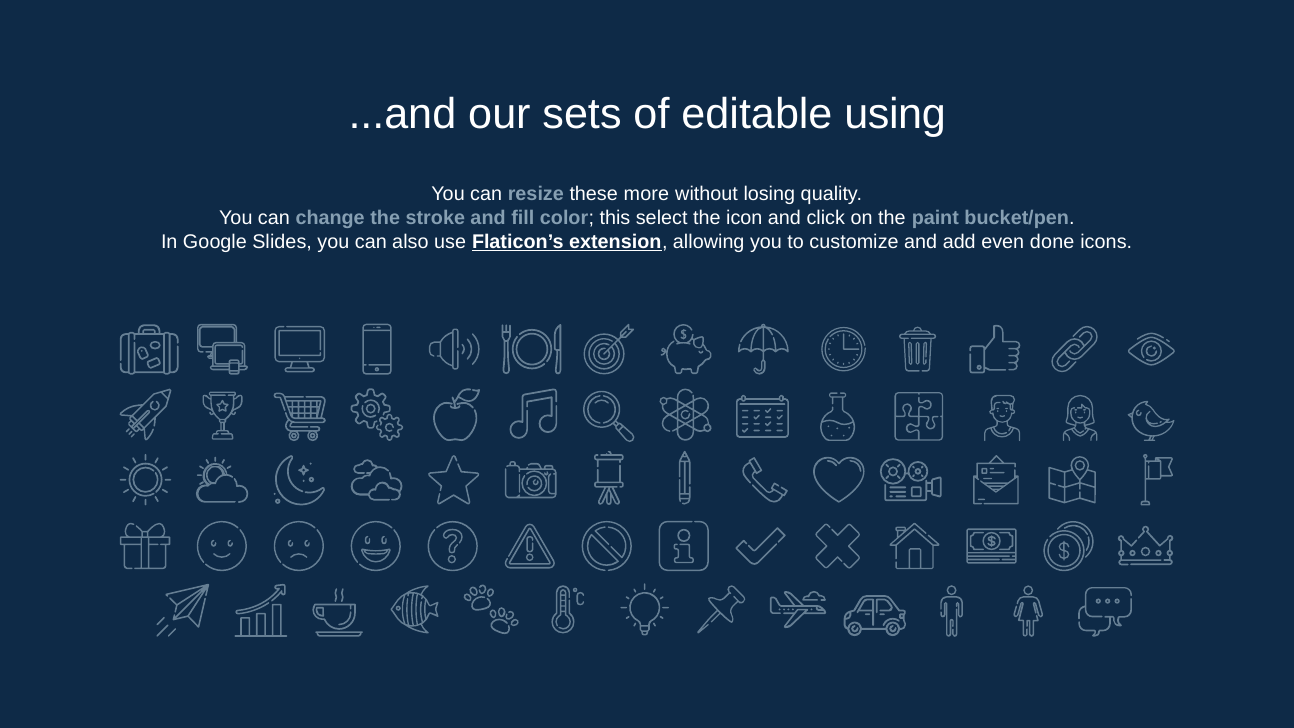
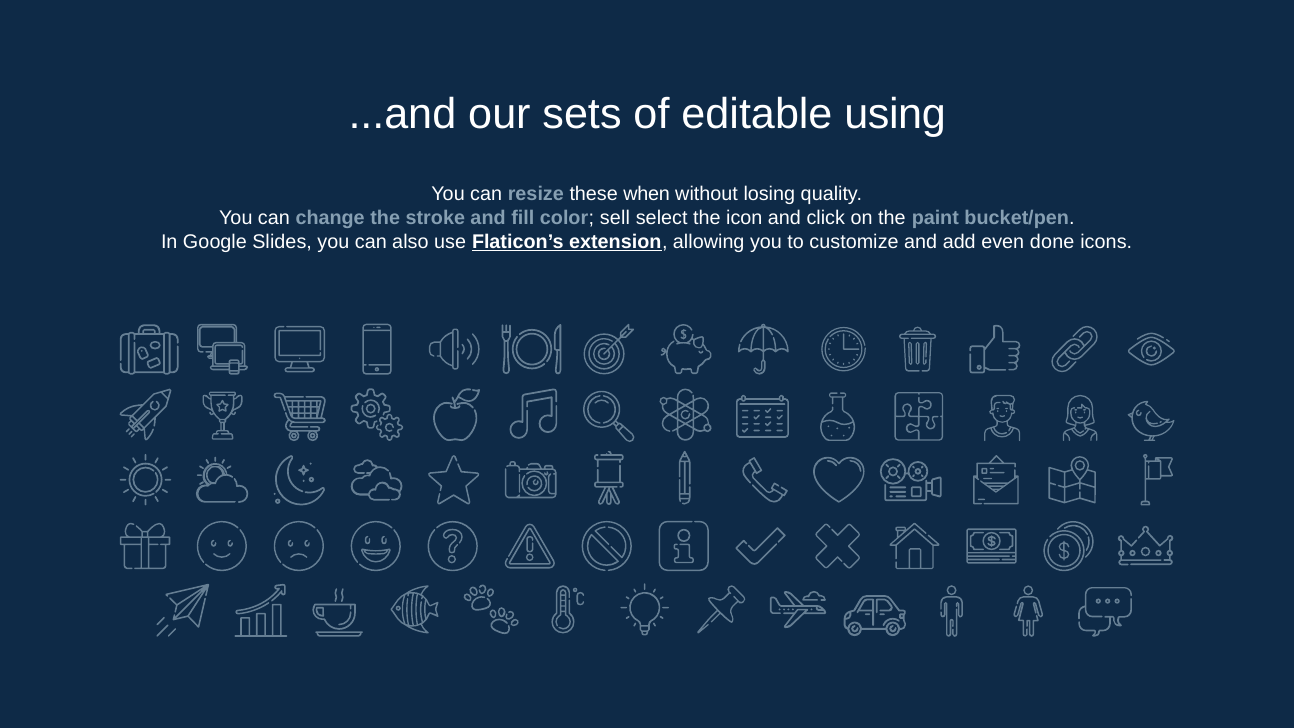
more: more -> when (647, 194)
this: this -> sell (615, 218)
